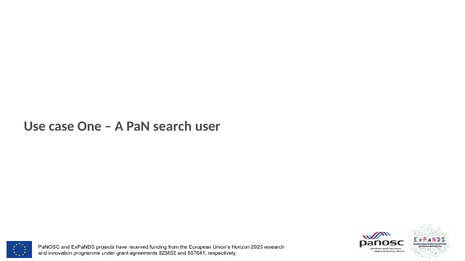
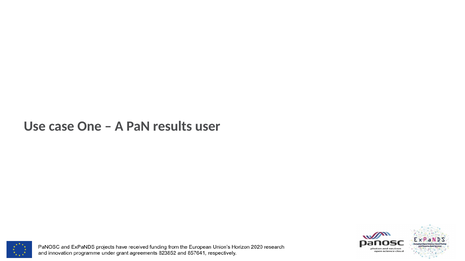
search: search -> results (173, 127)
